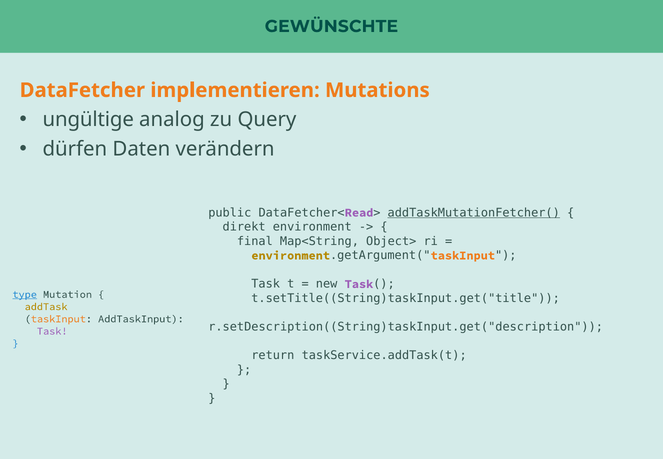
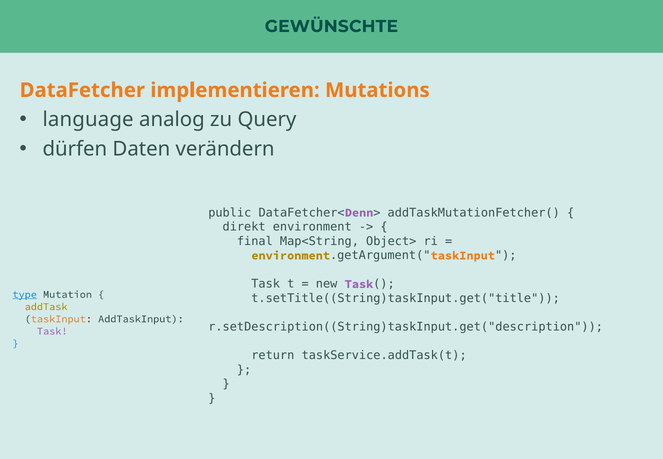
ungültige: ungültige -> language (88, 120)
Read: Read -> Denn (359, 213)
addTaskMutationFetcher( underline: present -> none (474, 213)
